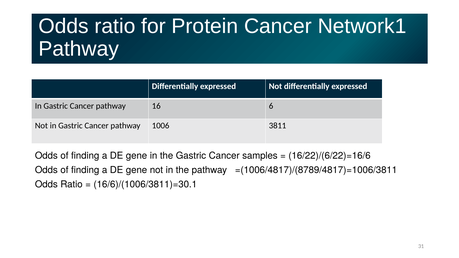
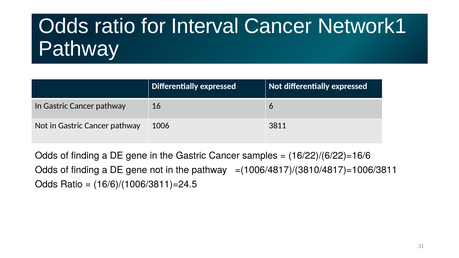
Protein: Protein -> Interval (205, 26)
=(1006/4817)/(8789/4817)=1006/3811: =(1006/4817)/(8789/4817)=1006/3811 -> =(1006/4817)/(3810/4817)=1006/3811 (316, 170)
16/6)/(1006/3811)=30.1: 16/6)/(1006/3811)=30.1 -> 16/6)/(1006/3811)=24.5 (145, 184)
